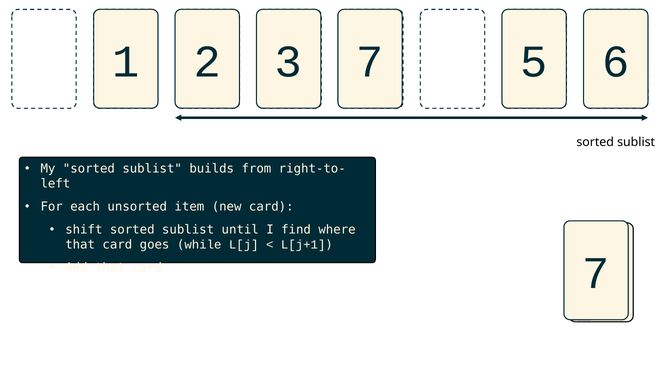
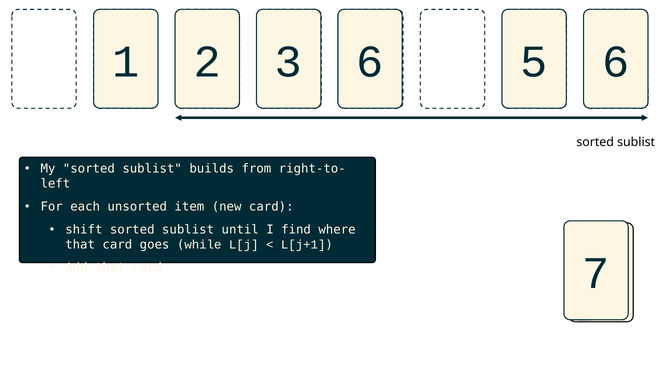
3 7: 7 -> 6 (370, 62)
